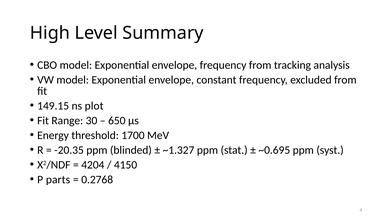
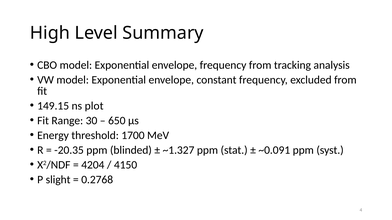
~0.695: ~0.695 -> ~0.091 (274, 150)
parts: parts -> slight (58, 180)
